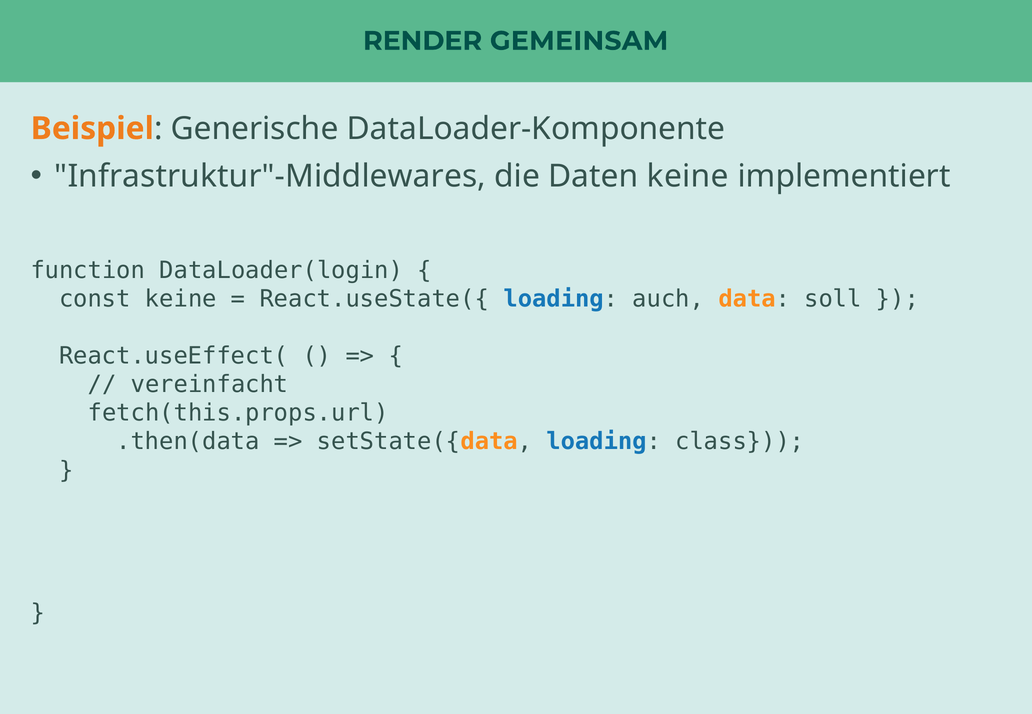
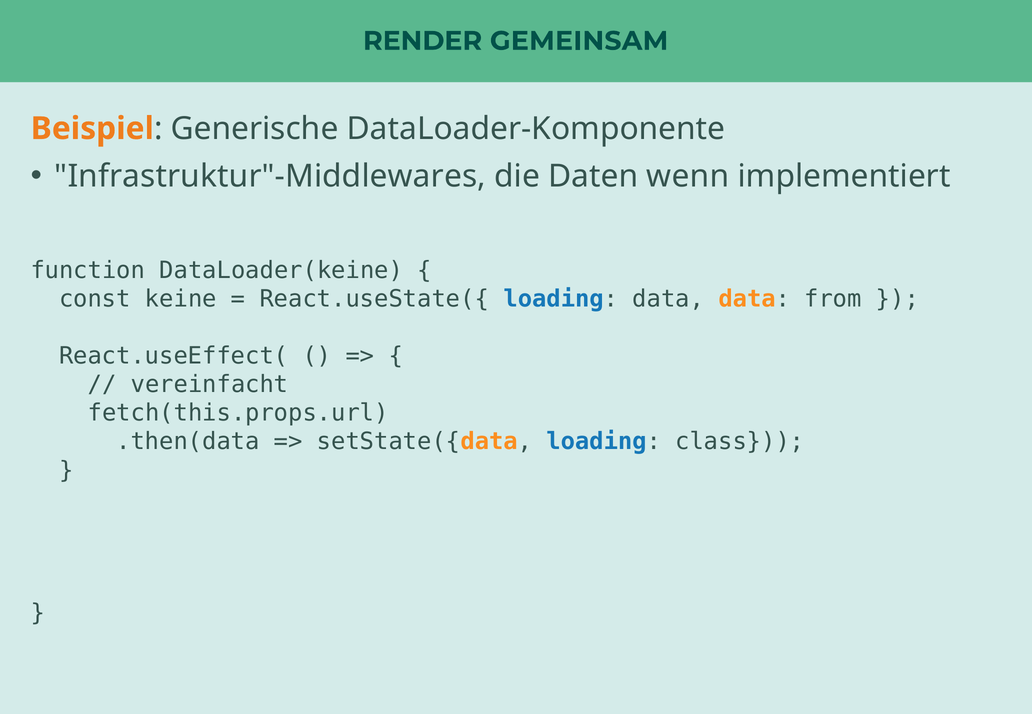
Daten keine: keine -> wenn (688, 176)
DataLoader(login: DataLoader(login -> DataLoader(keine (281, 270)
loading auch: auch -> data (668, 299)
soll: soll -> from (833, 299)
